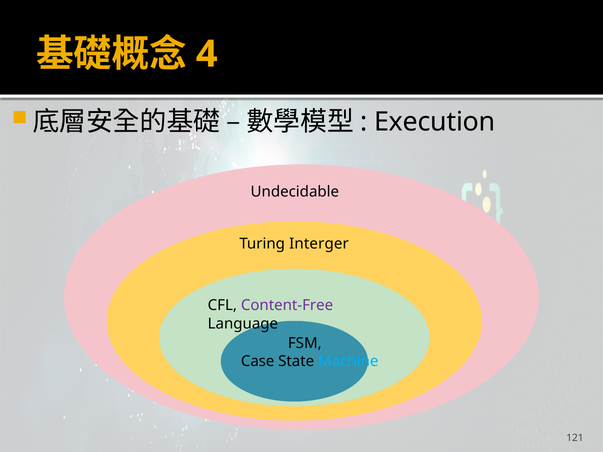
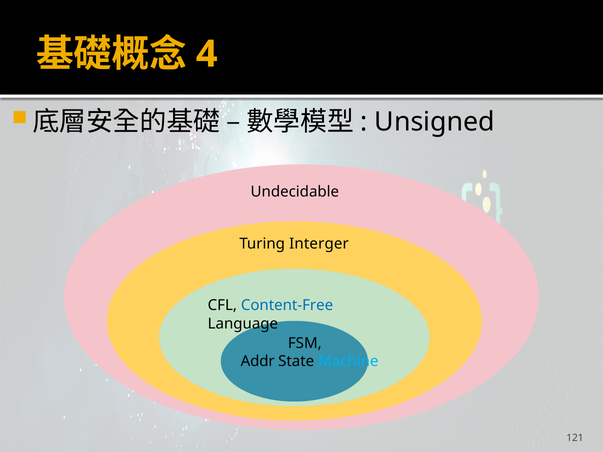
Execution: Execution -> Unsigned (435, 122)
Content-Free colour: purple -> blue (287, 306)
Case: Case -> Addr (258, 362)
